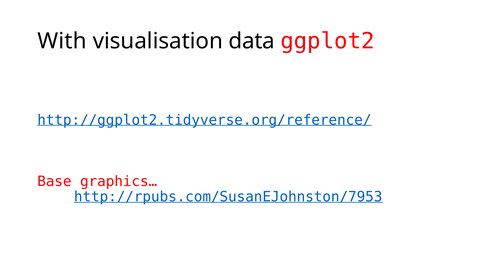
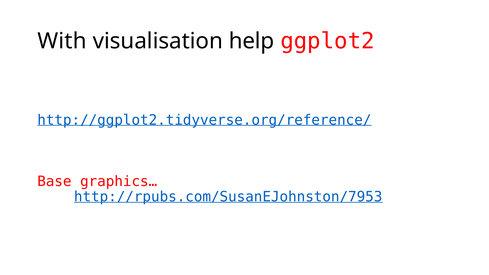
data: data -> help (252, 41)
